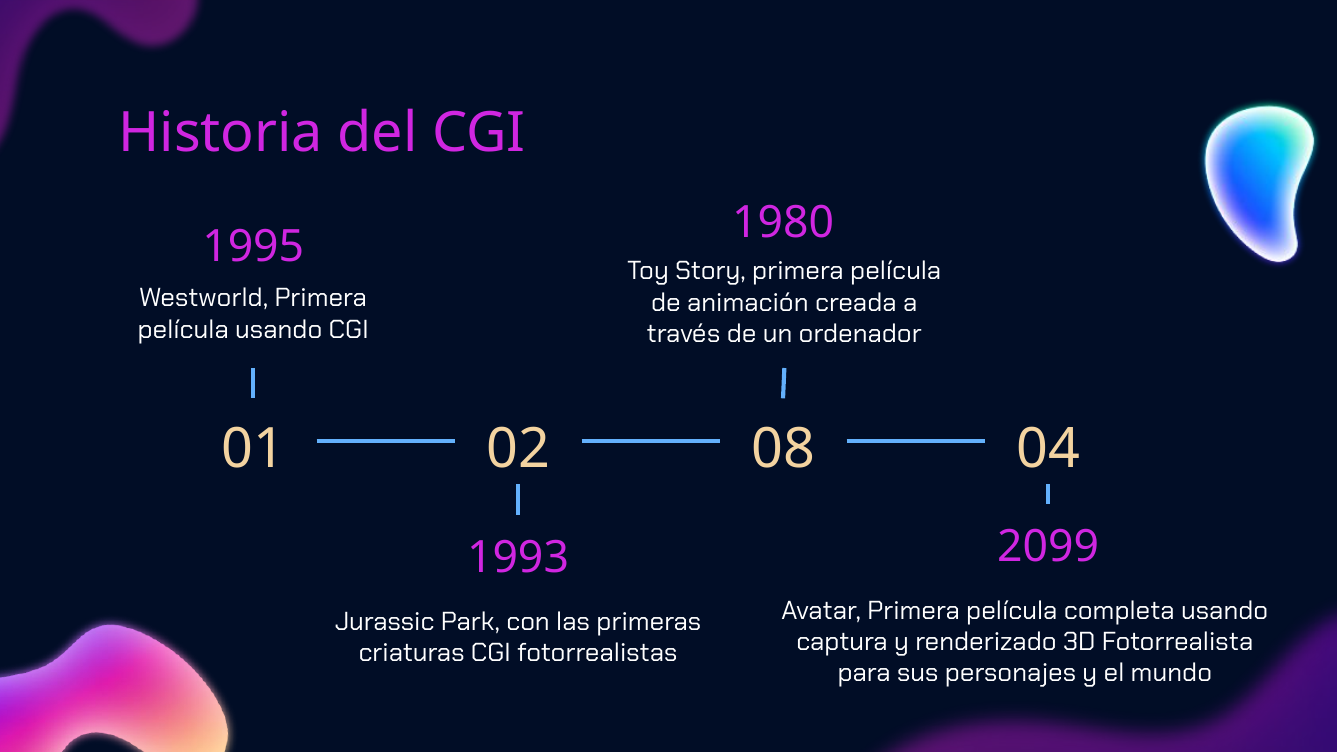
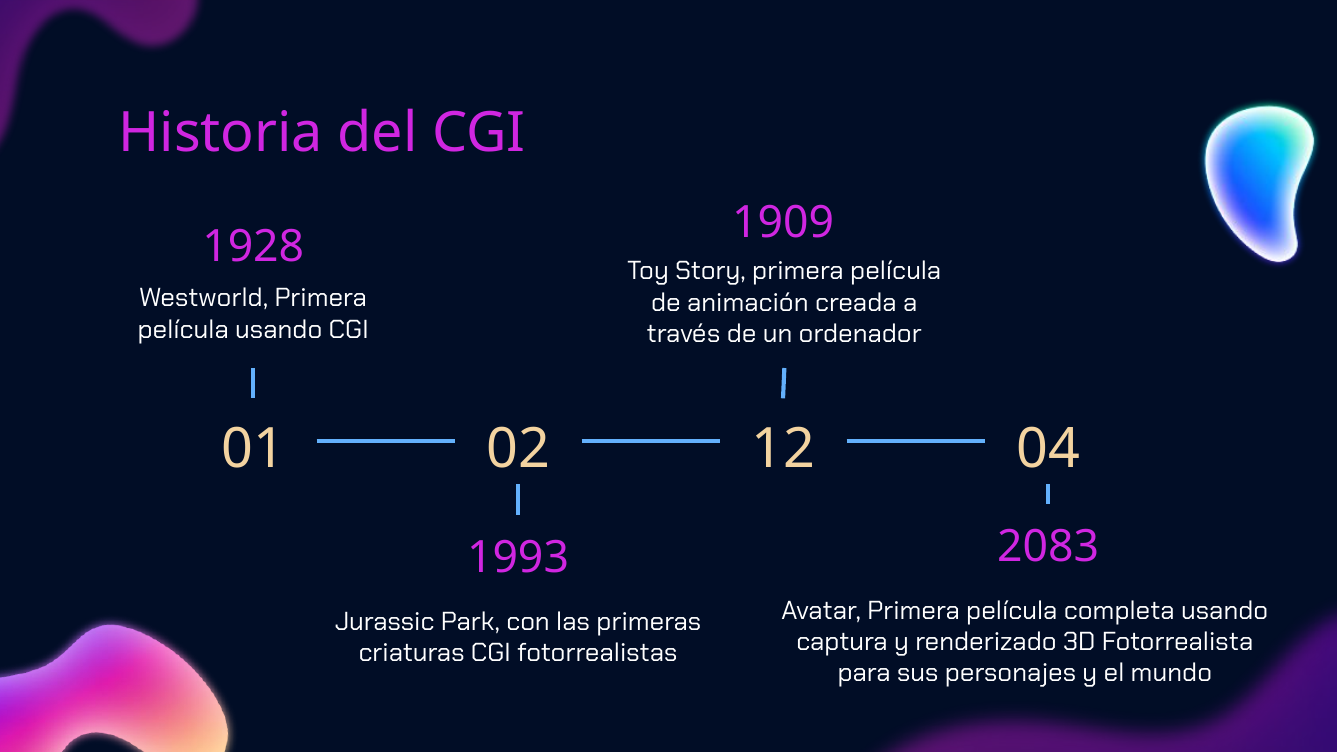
1980: 1980 -> 1909 (783, 223)
1995: 1995 -> 1928 (253, 246)
08: 08 -> 12 (783, 449)
2099: 2099 -> 2083 (1048, 547)
